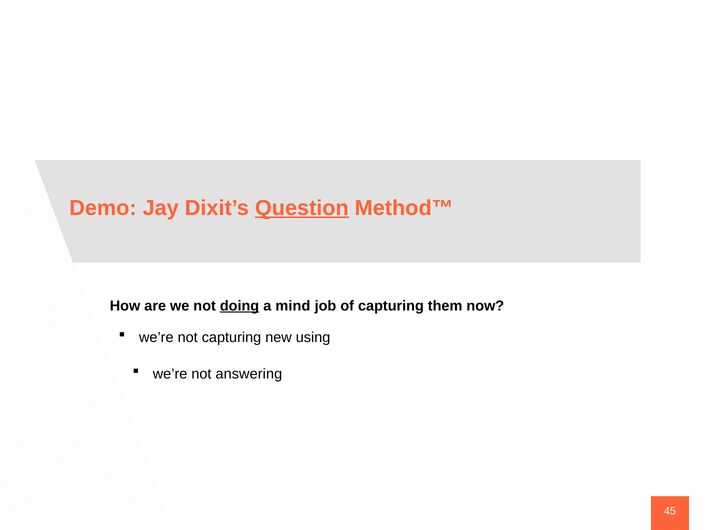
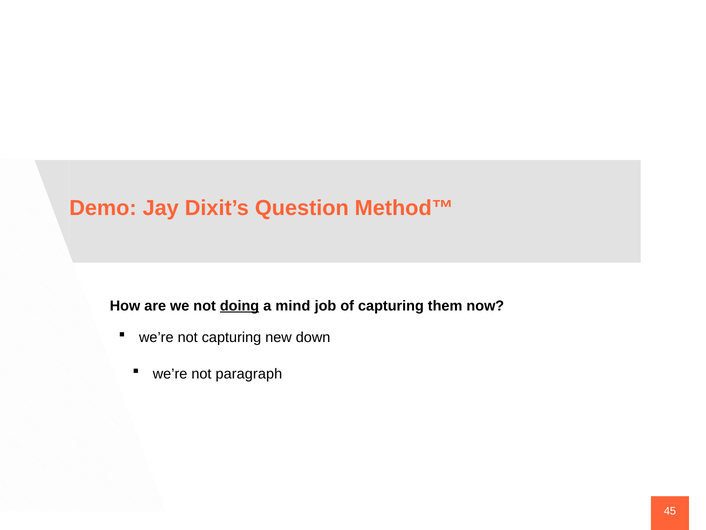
Question underline: present -> none (302, 208)
using: using -> down (313, 337)
answering: answering -> paragraph (249, 374)
